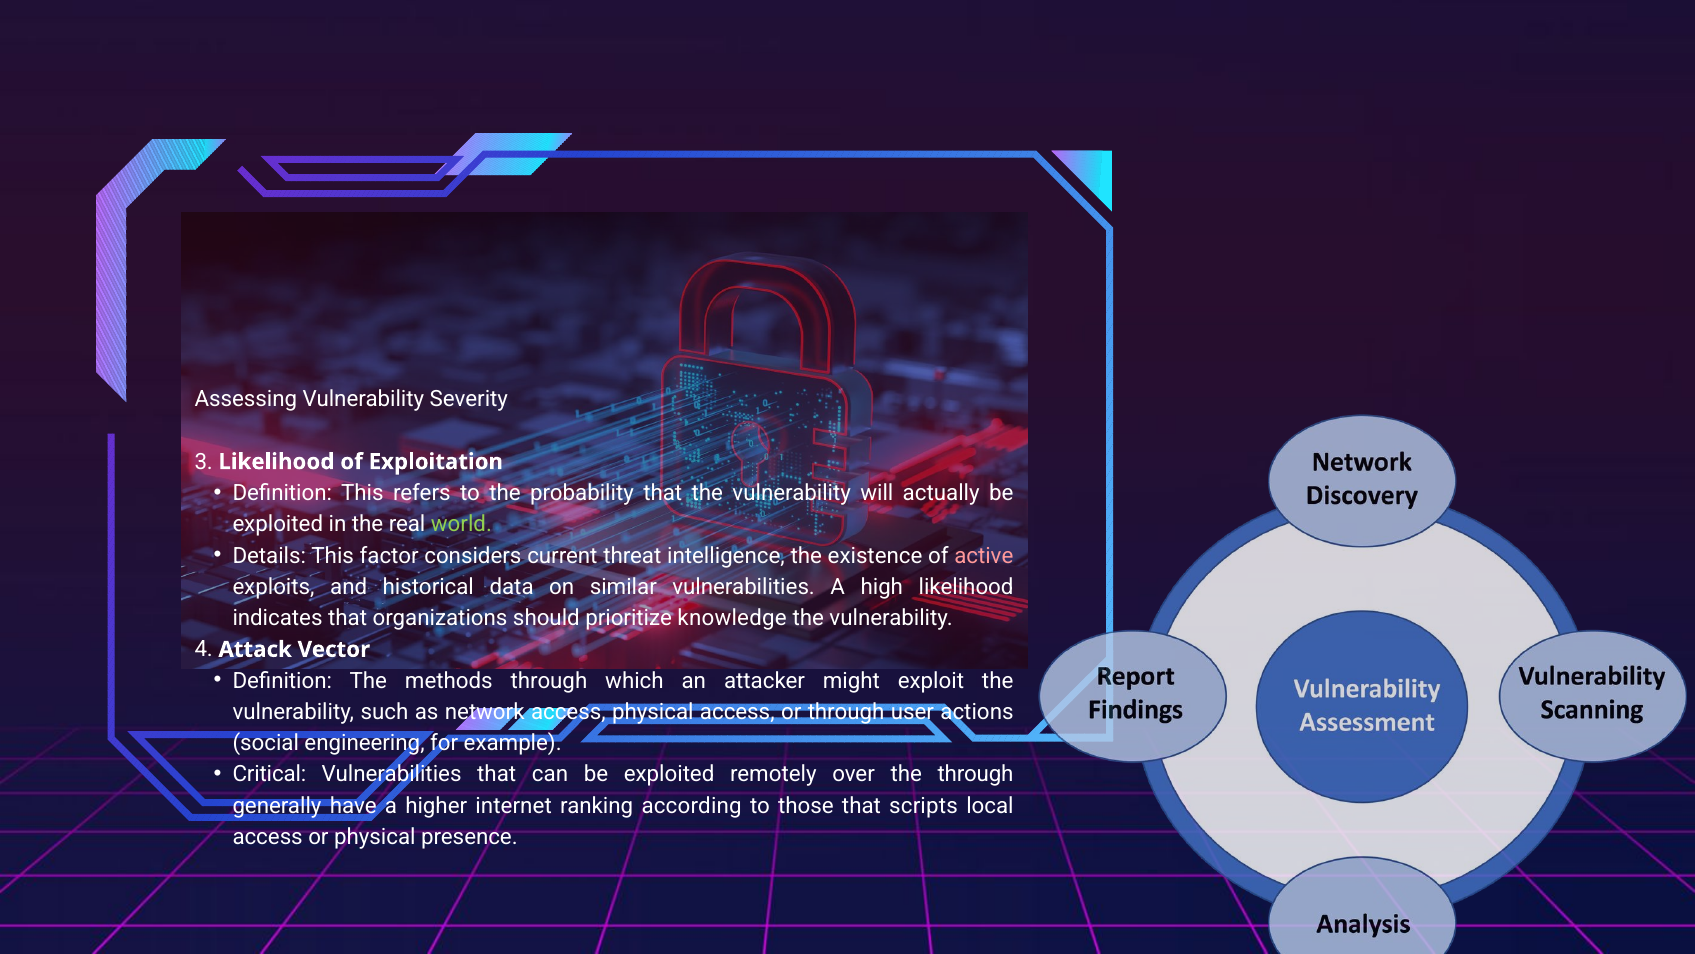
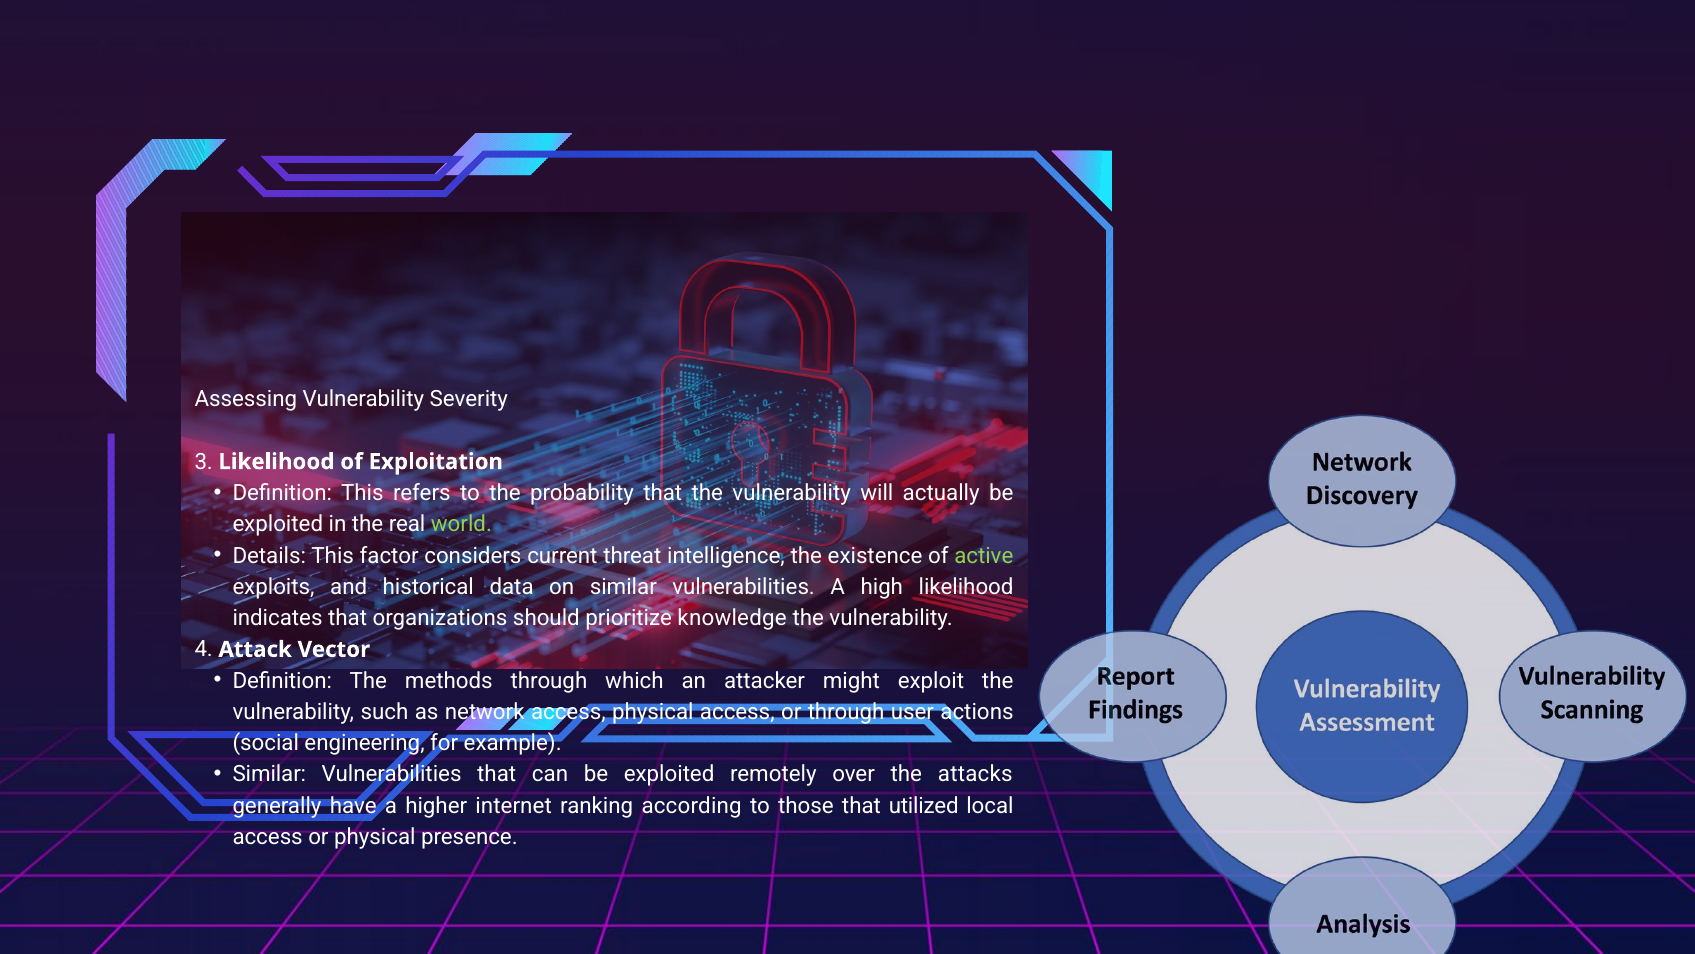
active colour: pink -> light green (984, 555)
Critical: Critical -> Similar (269, 774)
the through: through -> attacks (975, 774)
scripts: scripts -> utilized (924, 805)
